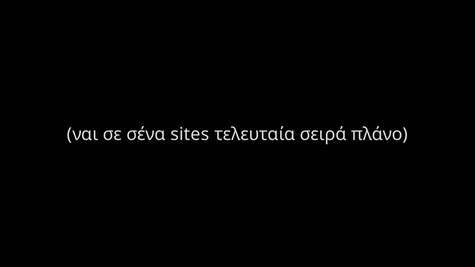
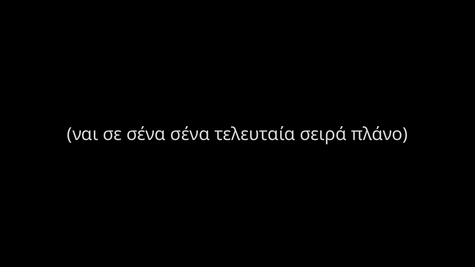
σένα sites: sites -> σένα (190, 134)
